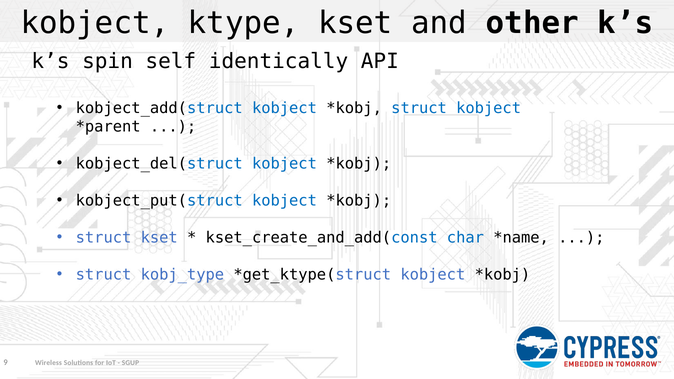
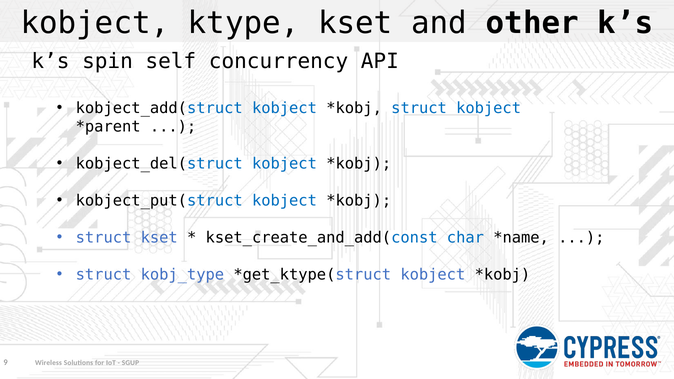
identically: identically -> concurrency (279, 61)
